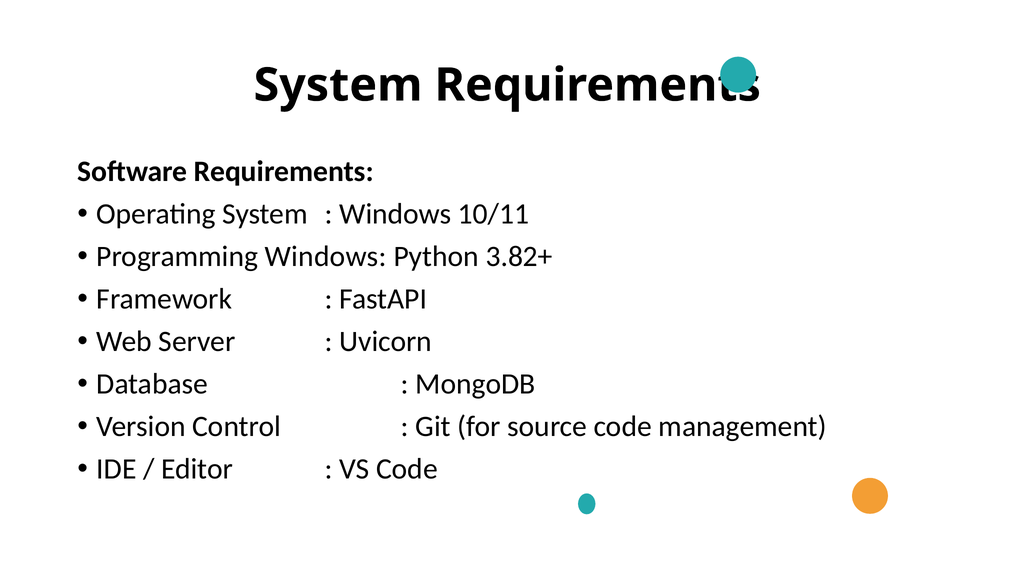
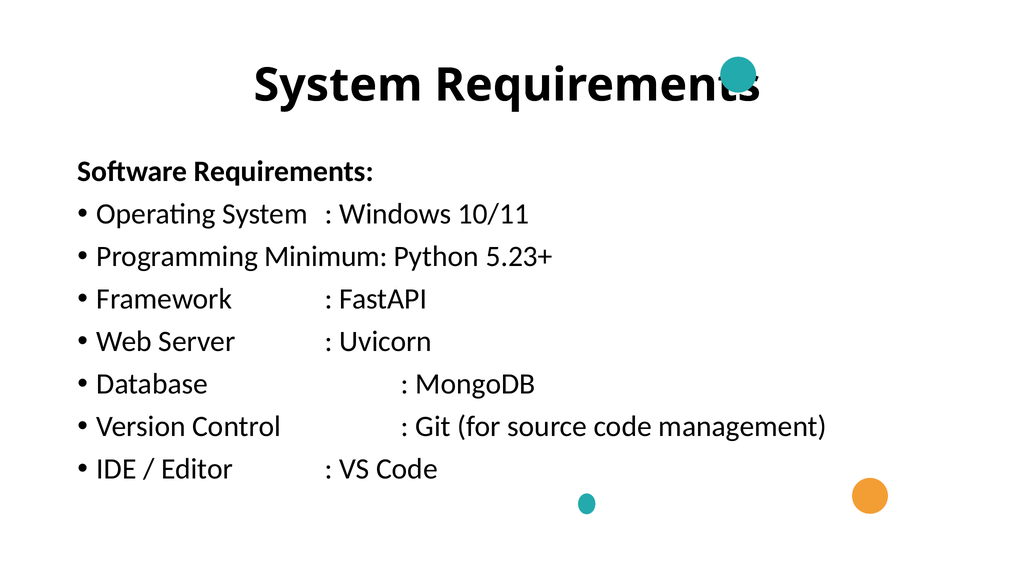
Programming Windows: Windows -> Minimum (326, 257)
3.82+: 3.82+ -> 5.23+ (519, 257)
